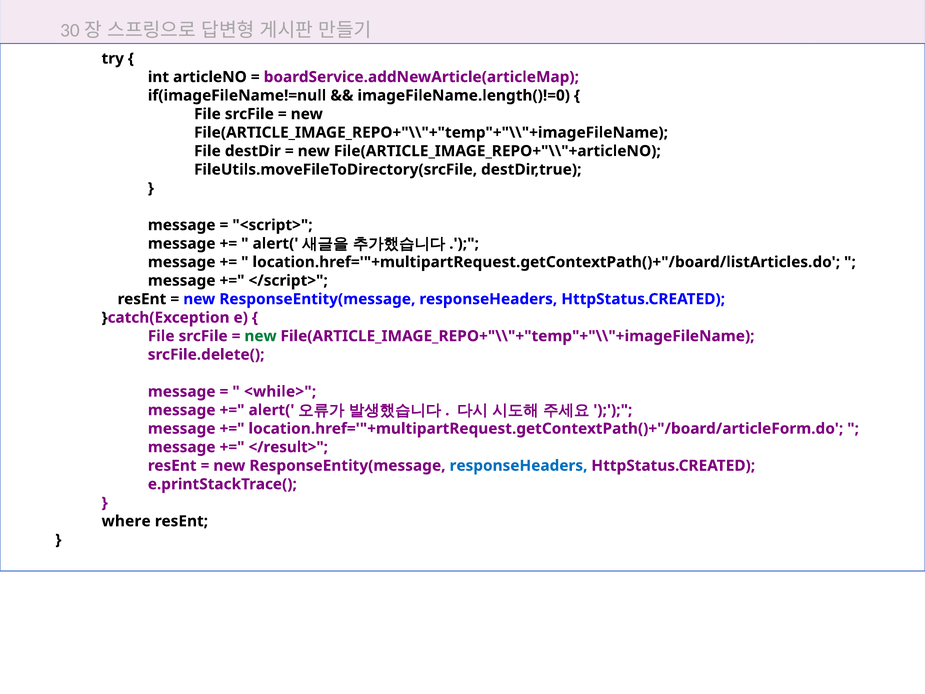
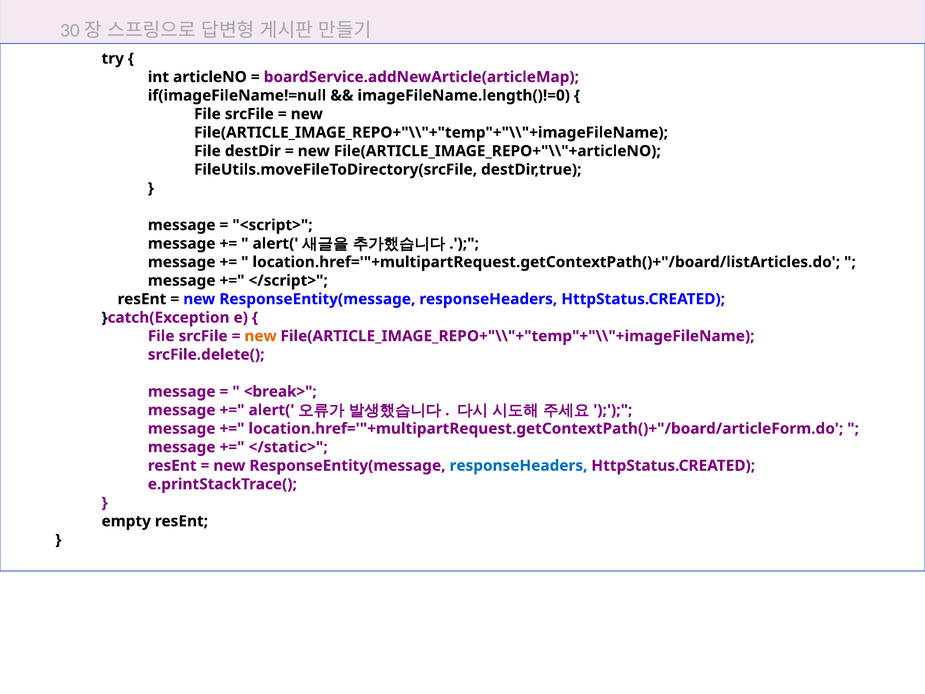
new colour: green -> orange (261, 336)
<while>: <while> -> <break> (280, 392)
</result>: </result> -> </static> (288, 447)
where: where -> empty (126, 521)
